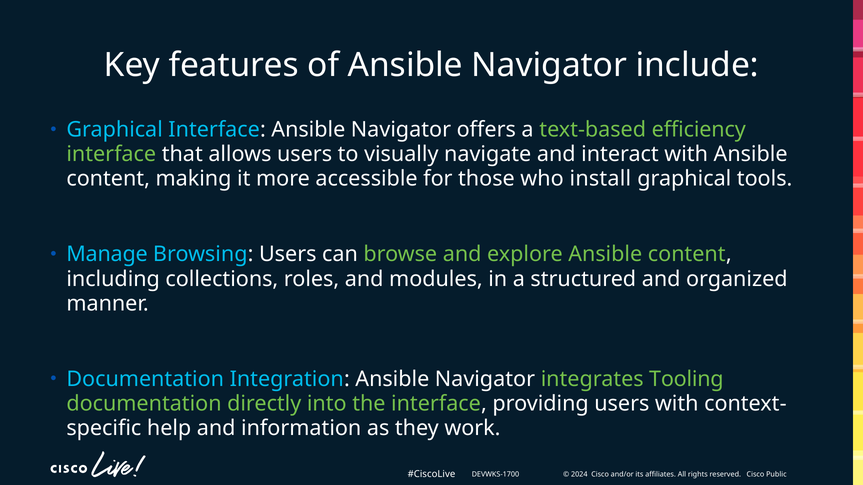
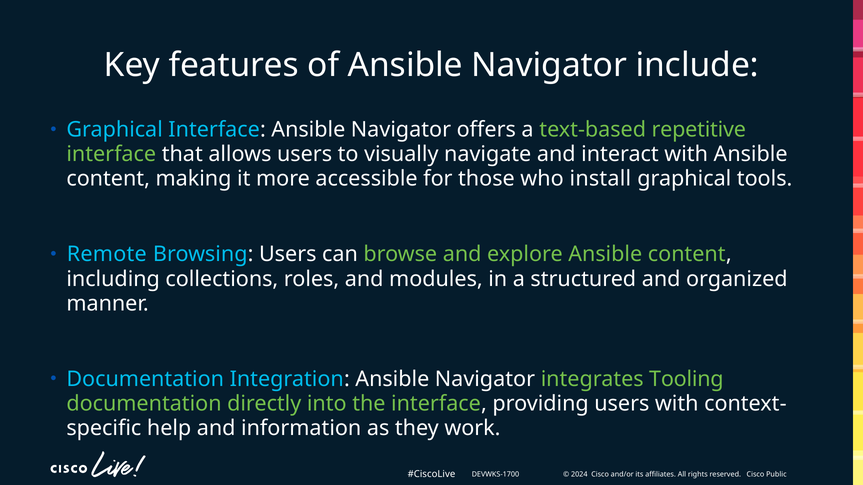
efficiency: efficiency -> repetitive (699, 130)
Manage: Manage -> Remote (107, 255)
